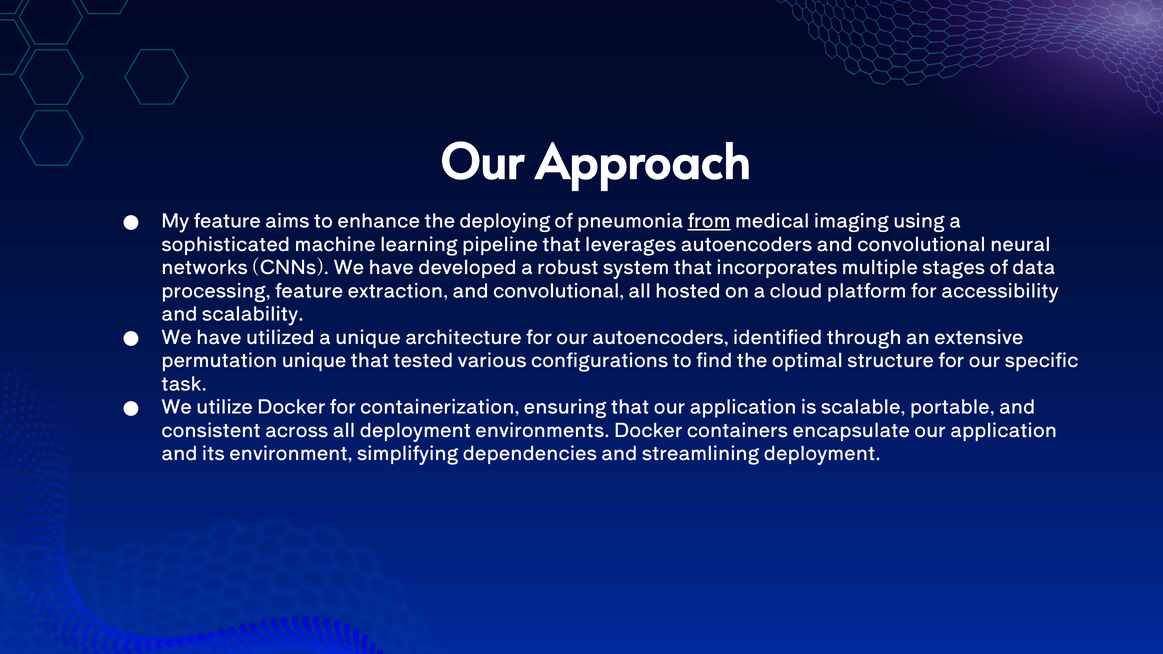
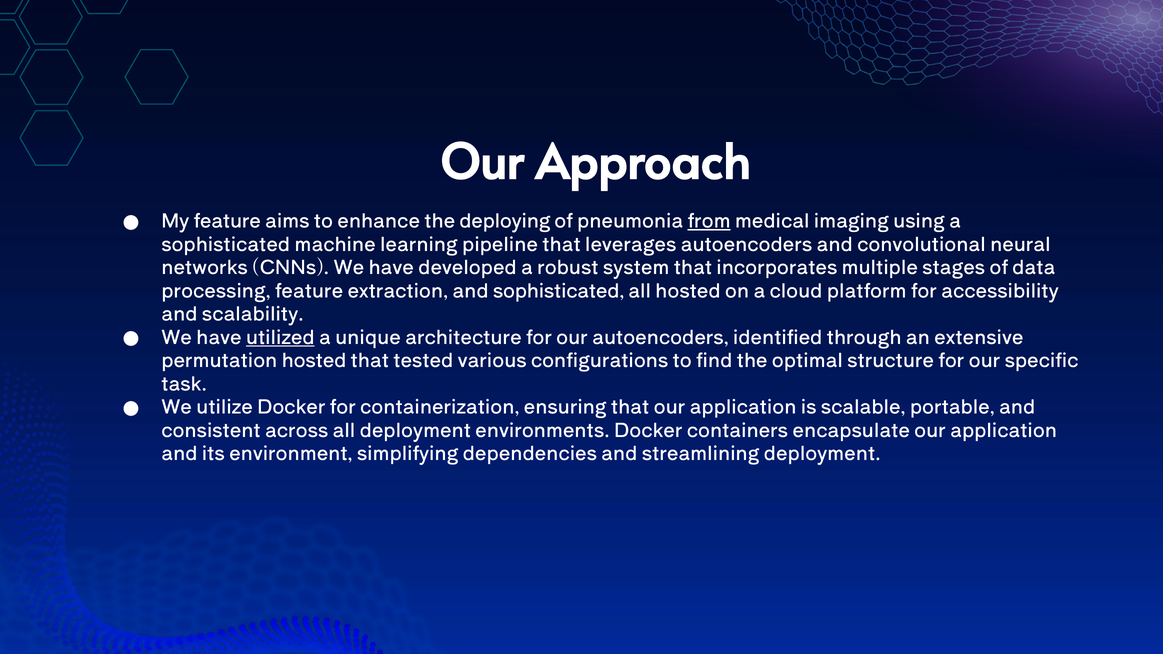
extraction and convolutional: convolutional -> sophisticated (559, 291)
utilized underline: none -> present (280, 338)
permutation unique: unique -> hosted (314, 361)
